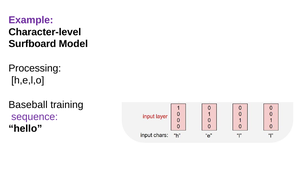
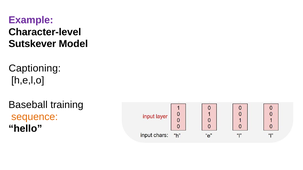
Surfboard: Surfboard -> Sutskever (32, 44)
Processing: Processing -> Captioning (35, 69)
sequence colour: purple -> orange (35, 117)
